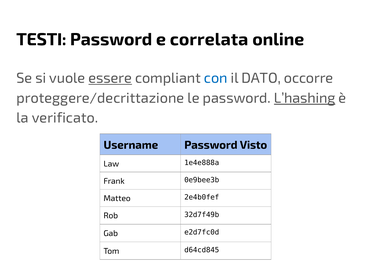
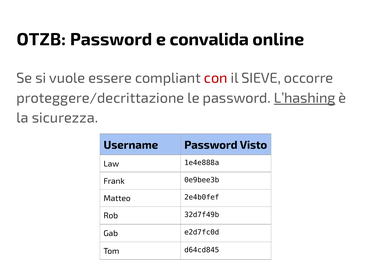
TESTI: TESTI -> OTZB (41, 40)
correlata: correlata -> convalida (209, 40)
essere underline: present -> none (110, 78)
con colour: blue -> red (216, 78)
DATO: DATO -> SIEVE (261, 78)
verificato: verificato -> sicurezza (65, 118)
